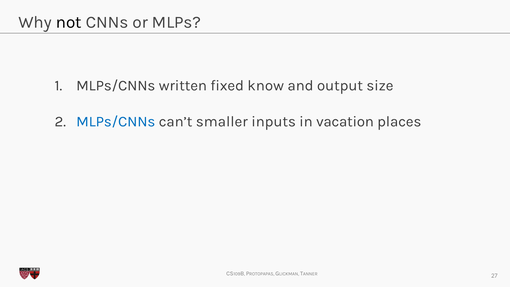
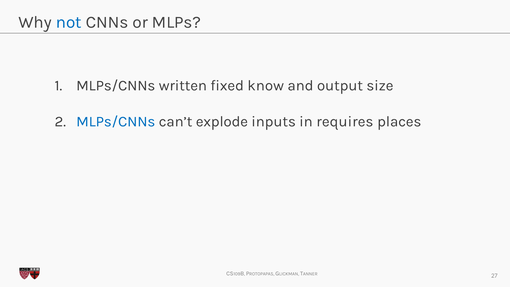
not colour: black -> blue (69, 22)
smaller: smaller -> explode (222, 121)
vacation: vacation -> requires (345, 121)
